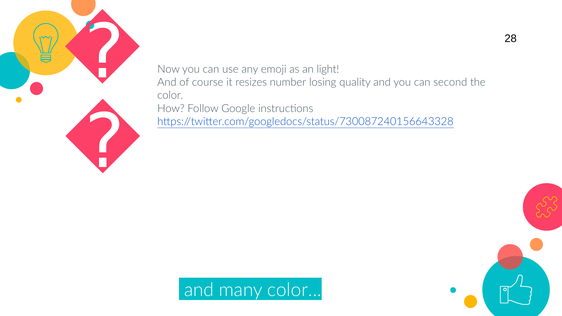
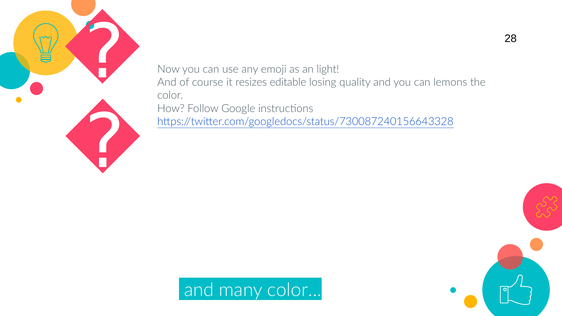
number: number -> editable (288, 82)
second: second -> lemons (450, 82)
